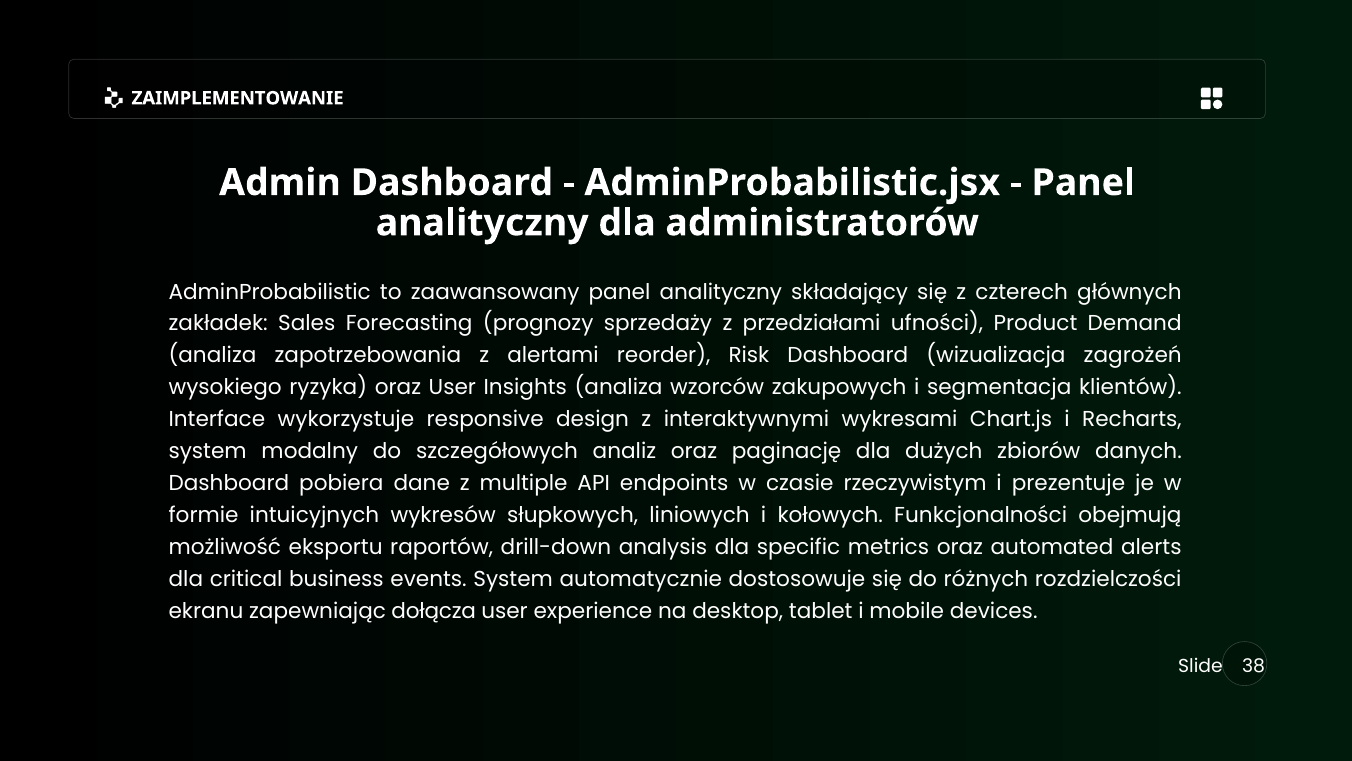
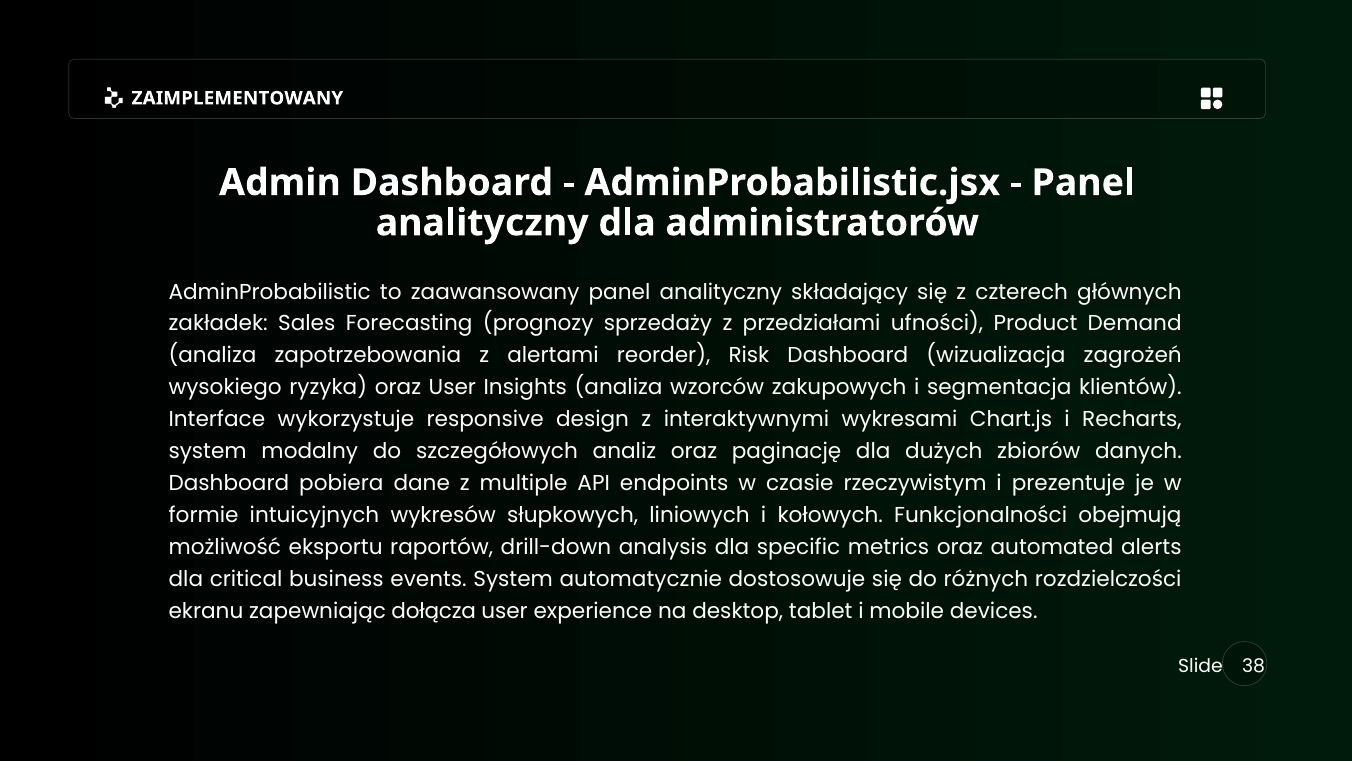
ZAIMPLEMENTOWANIE: ZAIMPLEMENTOWANIE -> ZAIMPLEMENTOWANY (237, 98)
